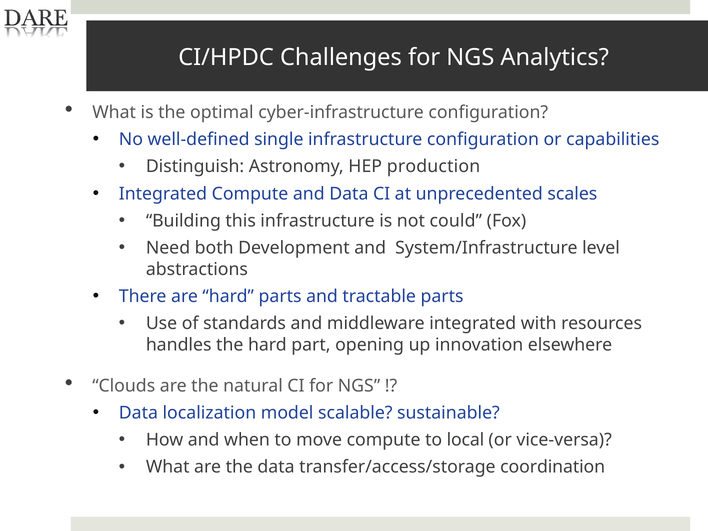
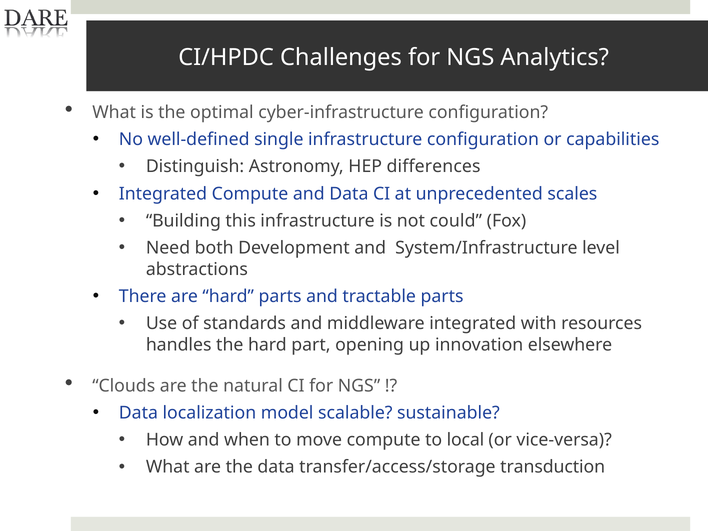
production: production -> differences (434, 167)
coordination: coordination -> transduction (553, 467)
